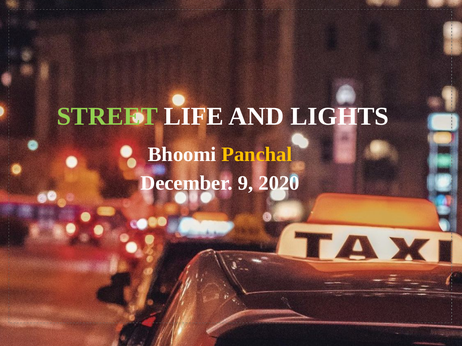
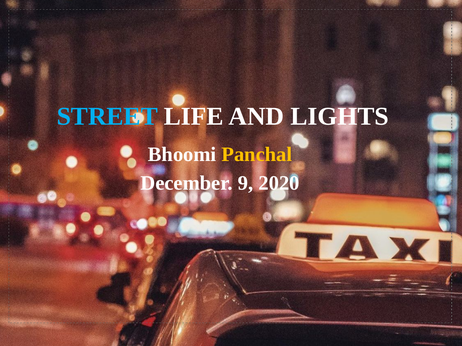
STREET colour: light green -> light blue (107, 117)
